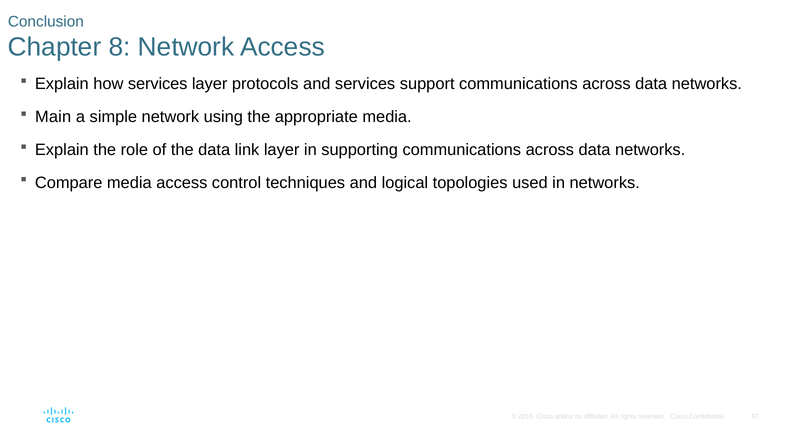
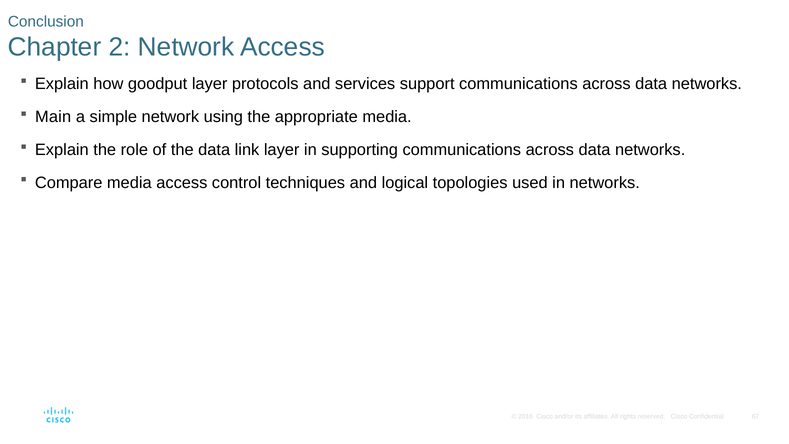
8: 8 -> 2 (120, 47)
how services: services -> goodput (158, 84)
